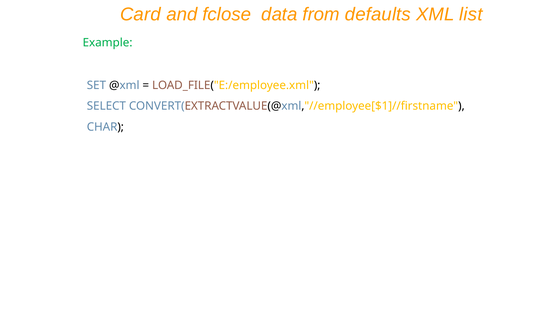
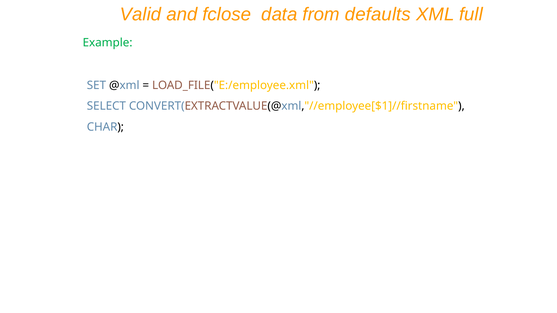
Card: Card -> Valid (141, 14)
list: list -> full (471, 14)
